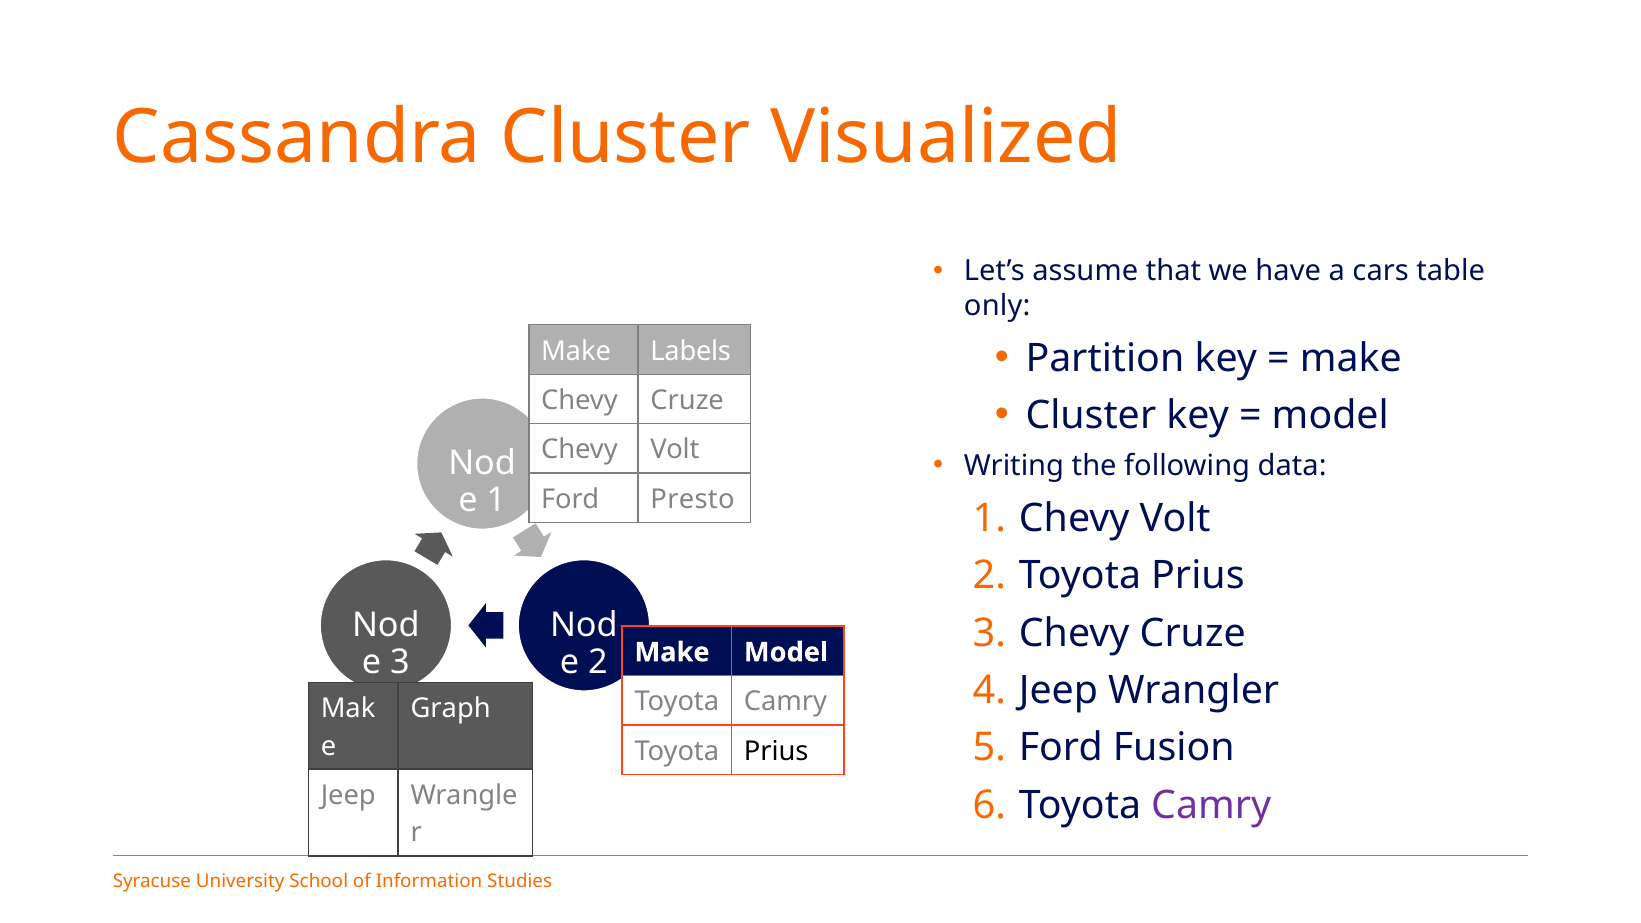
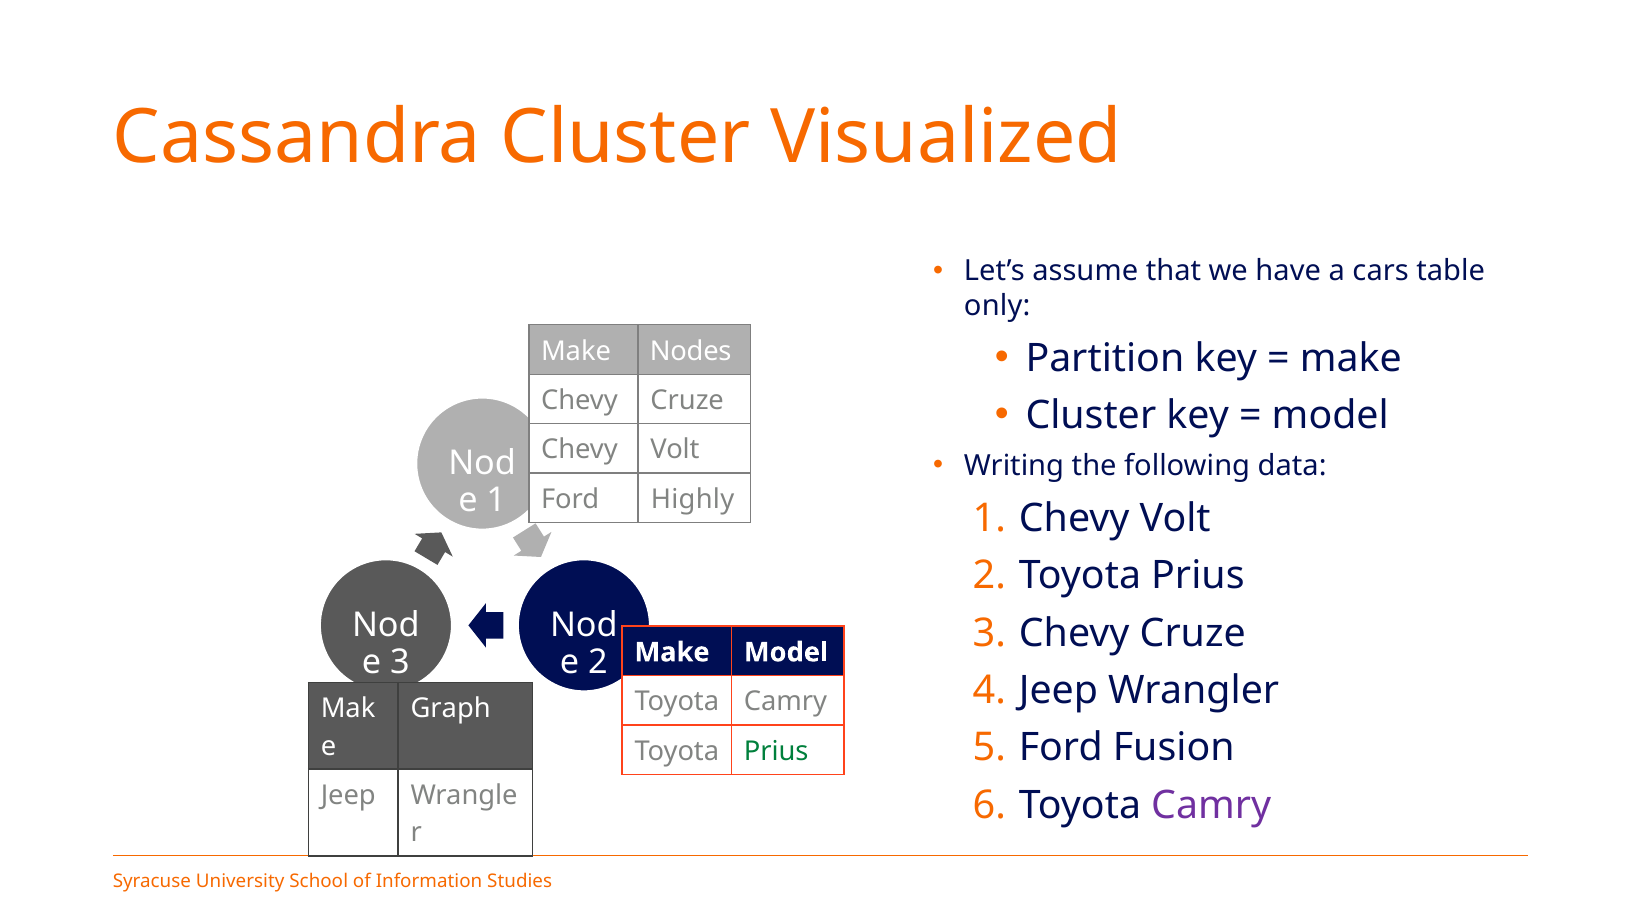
Labels: Labels -> Nodes (691, 351)
Presto: Presto -> Highly (693, 499)
Prius colour: black -> green (776, 751)
